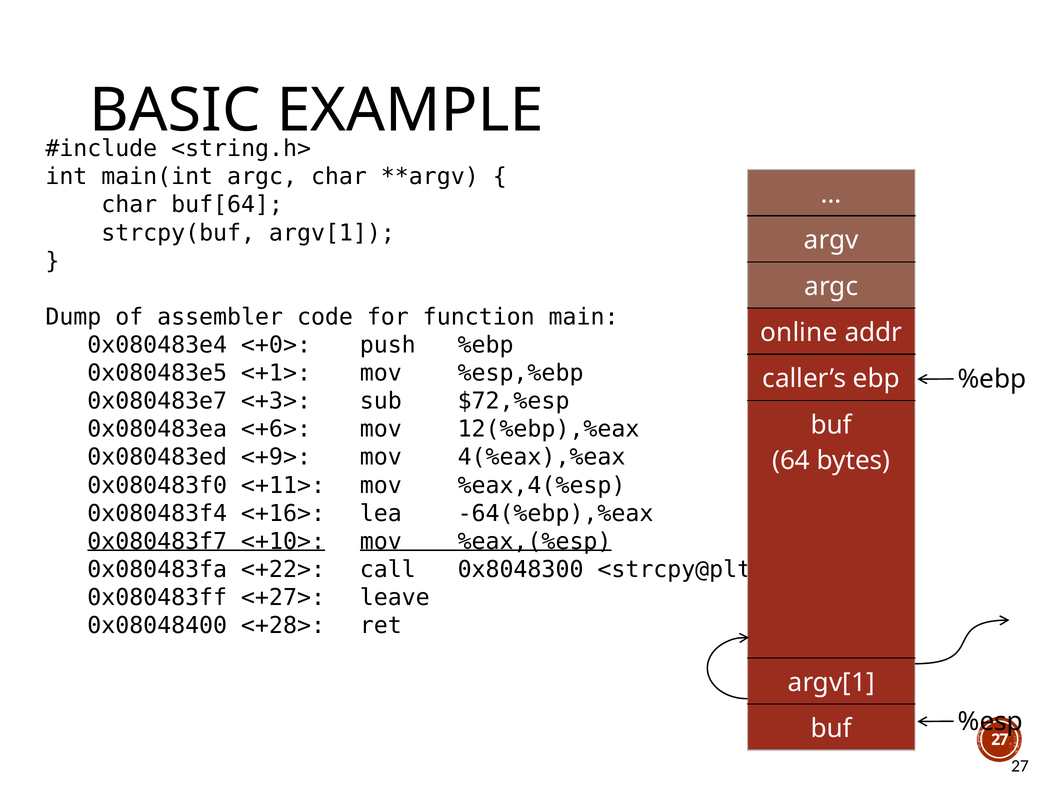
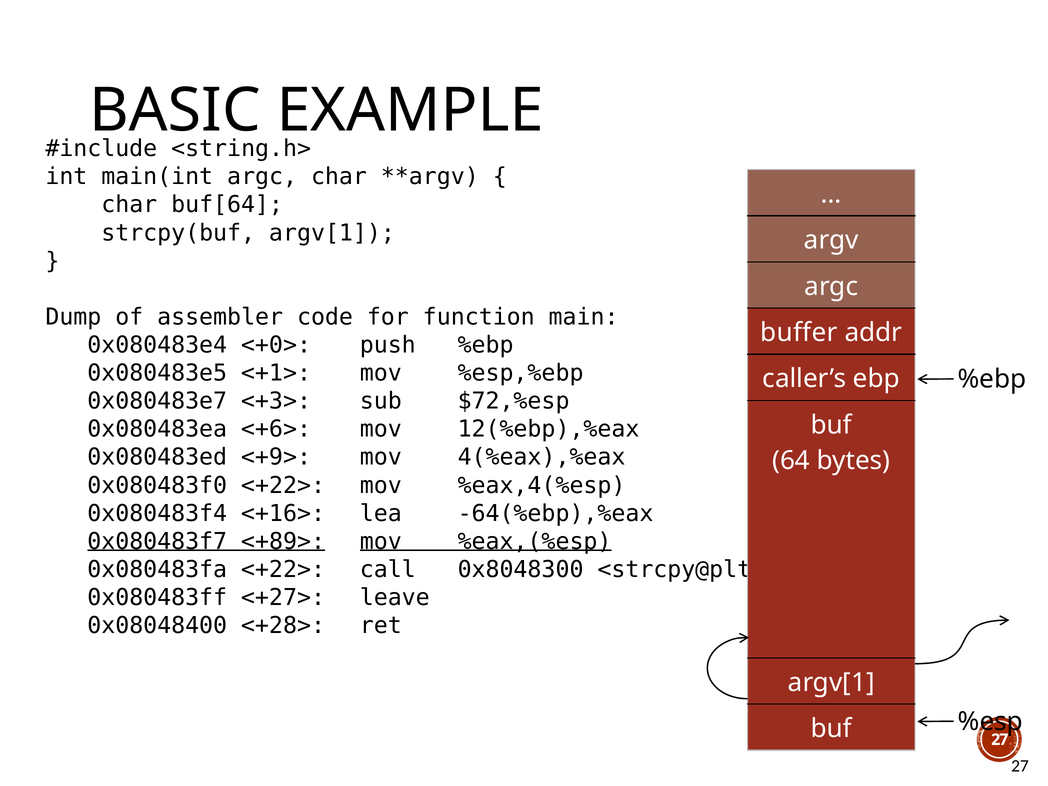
online: online -> buffer (799, 333)
0x080483f0 <+11>: <+11> -> <+22> (283, 485)
<+10>: <+10> -> <+89> (283, 541)
